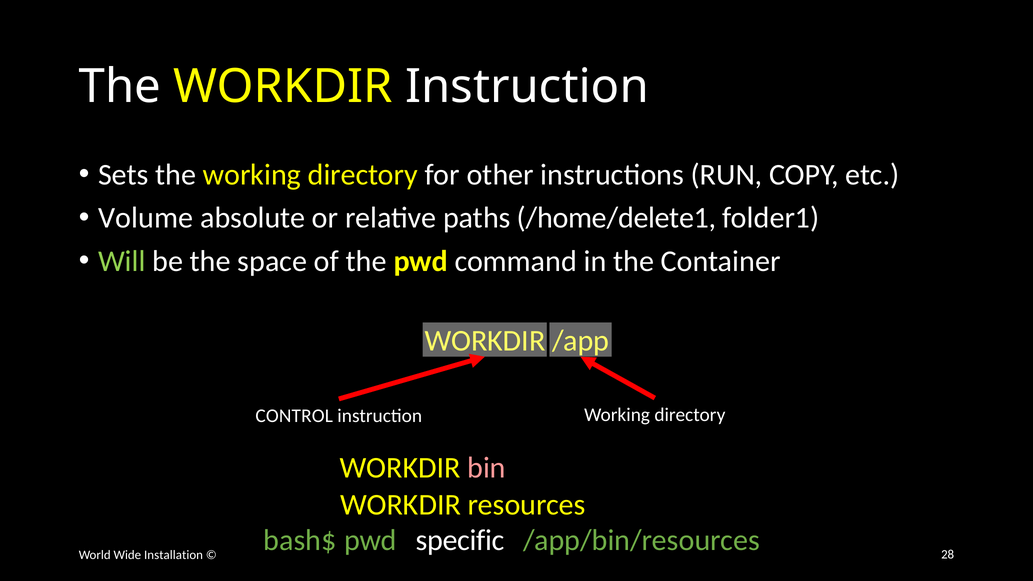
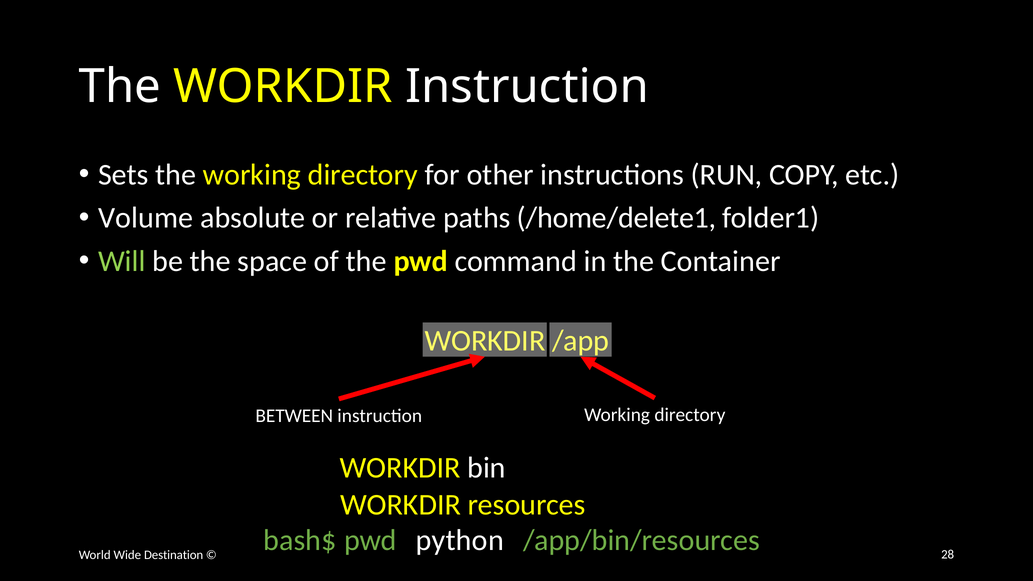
CONTROL: CONTROL -> BETWEEN (294, 416)
bin colour: pink -> white (487, 468)
specific: specific -> python (460, 540)
Installation: Installation -> Destination (174, 555)
